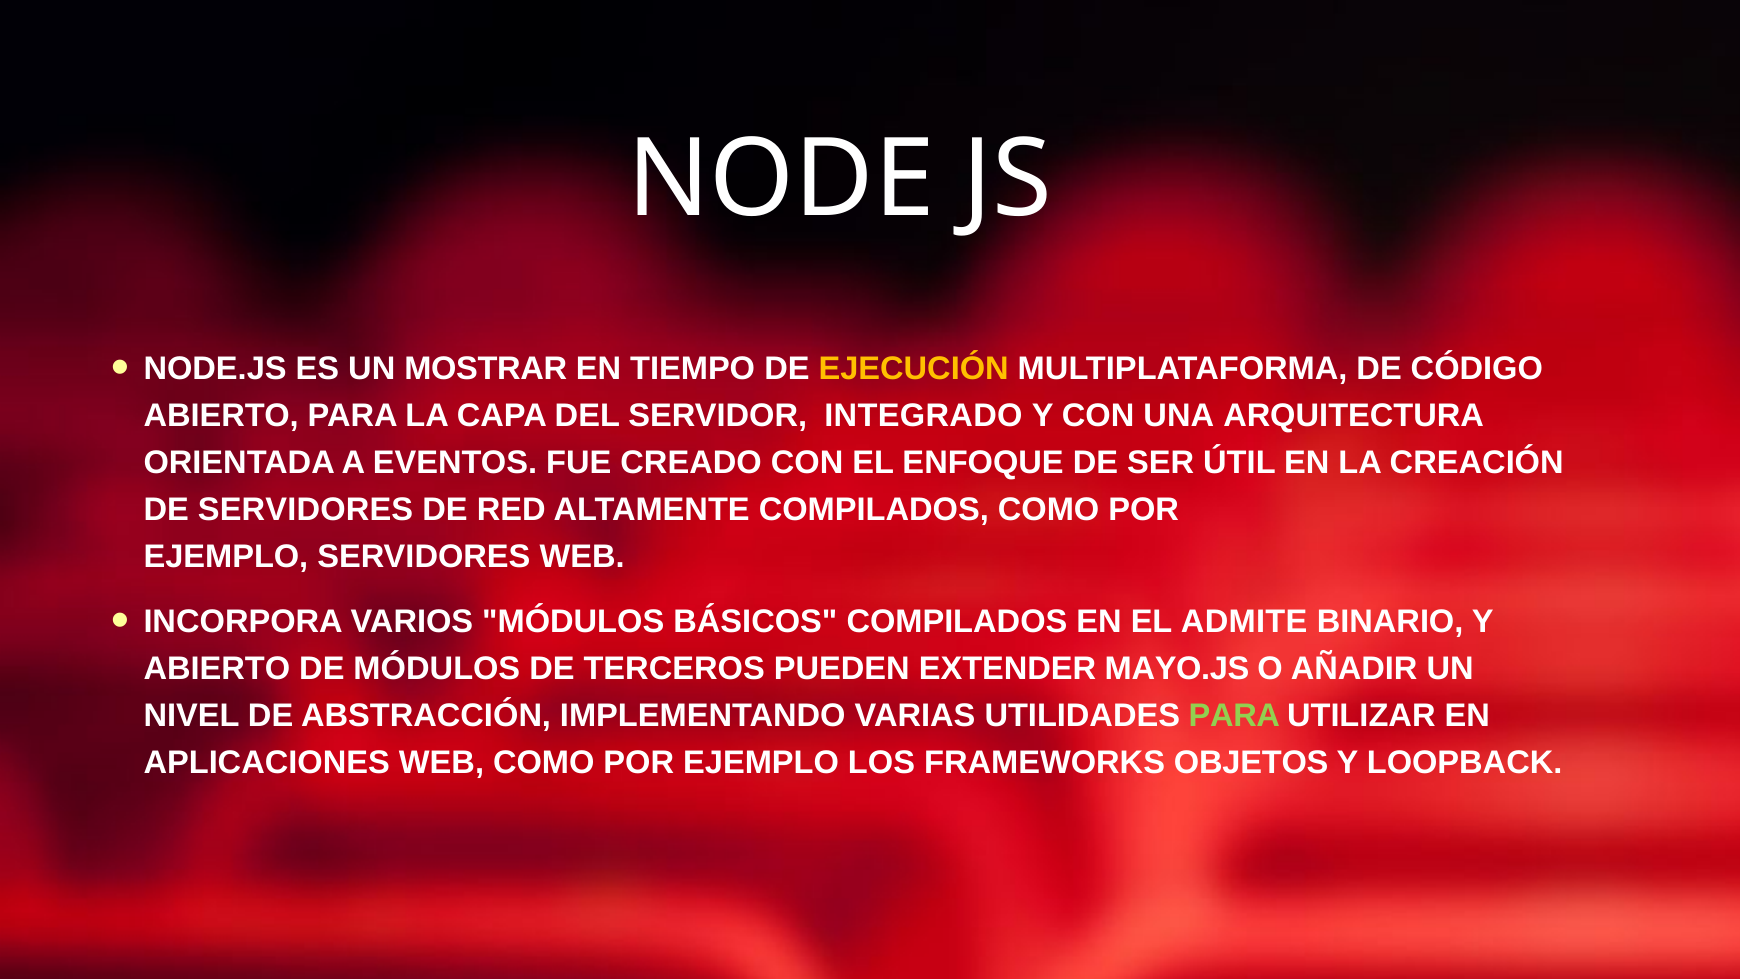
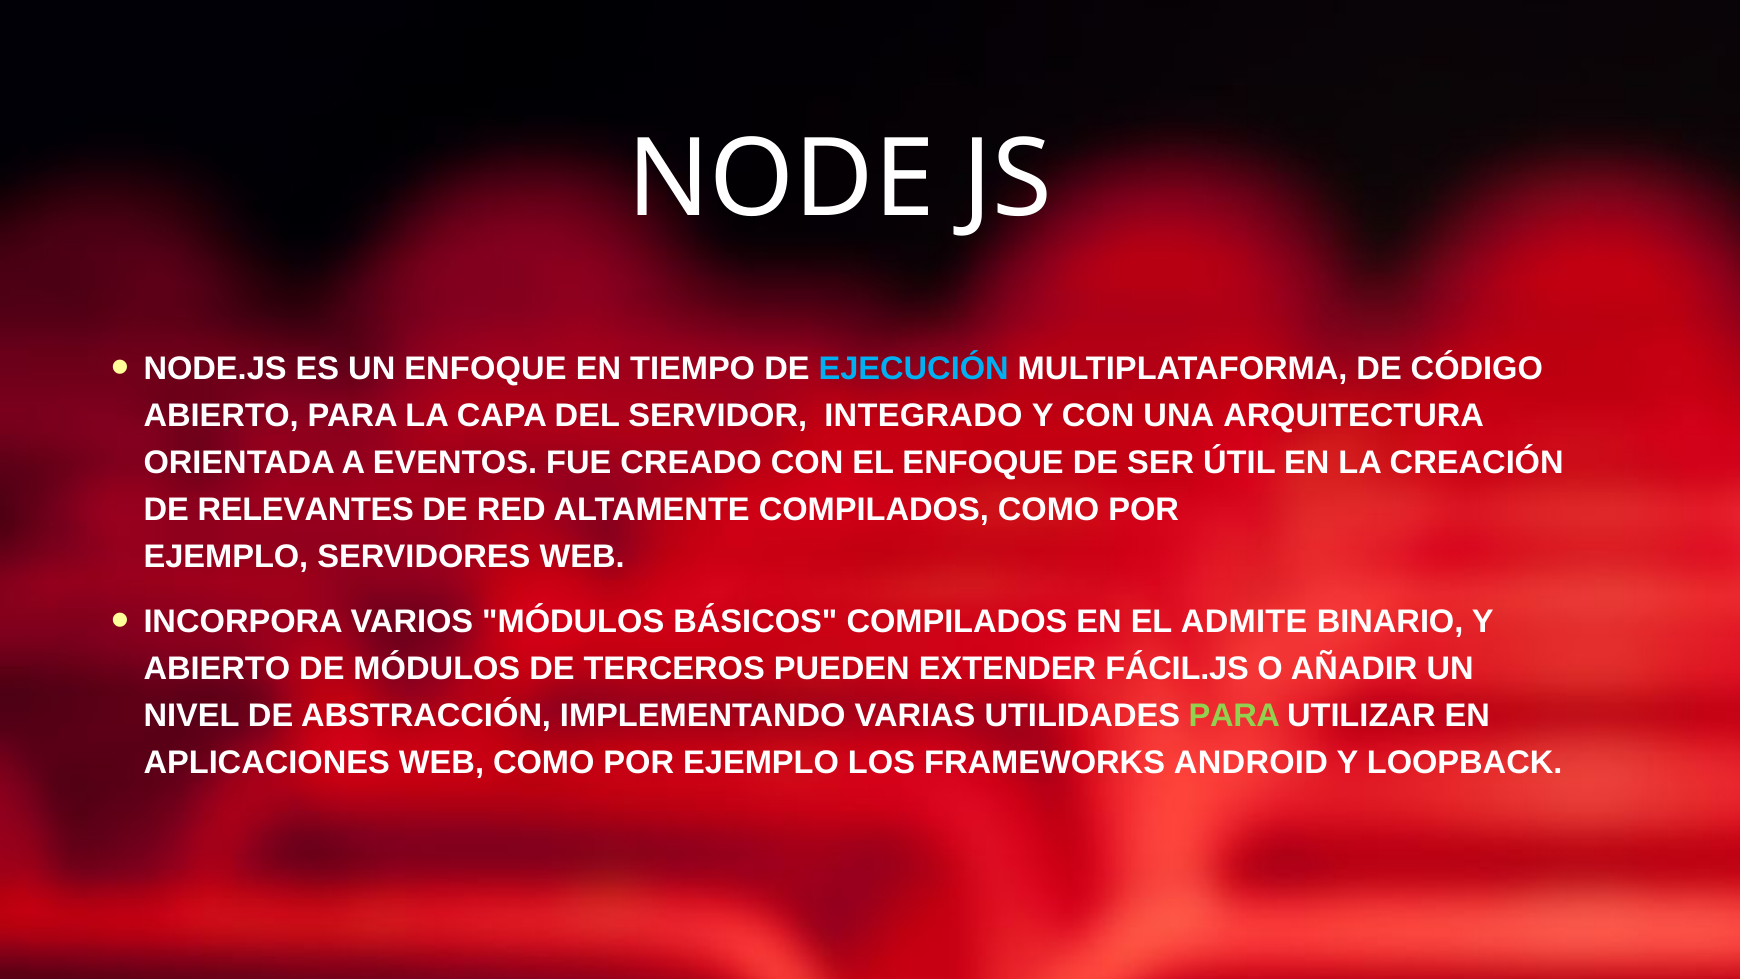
UN MOSTRAR: MOSTRAR -> ENFOQUE (485, 368)
EJECUCIÓN colour: yellow -> light blue (914, 368)
DE SERVIDORES: SERVIDORES -> RELEVANTES (306, 509)
MAYO.JS: MAYO.JS -> FÁCIL.JS (1177, 668)
OBJETOS: OBJETOS -> ANDROID (1251, 762)
